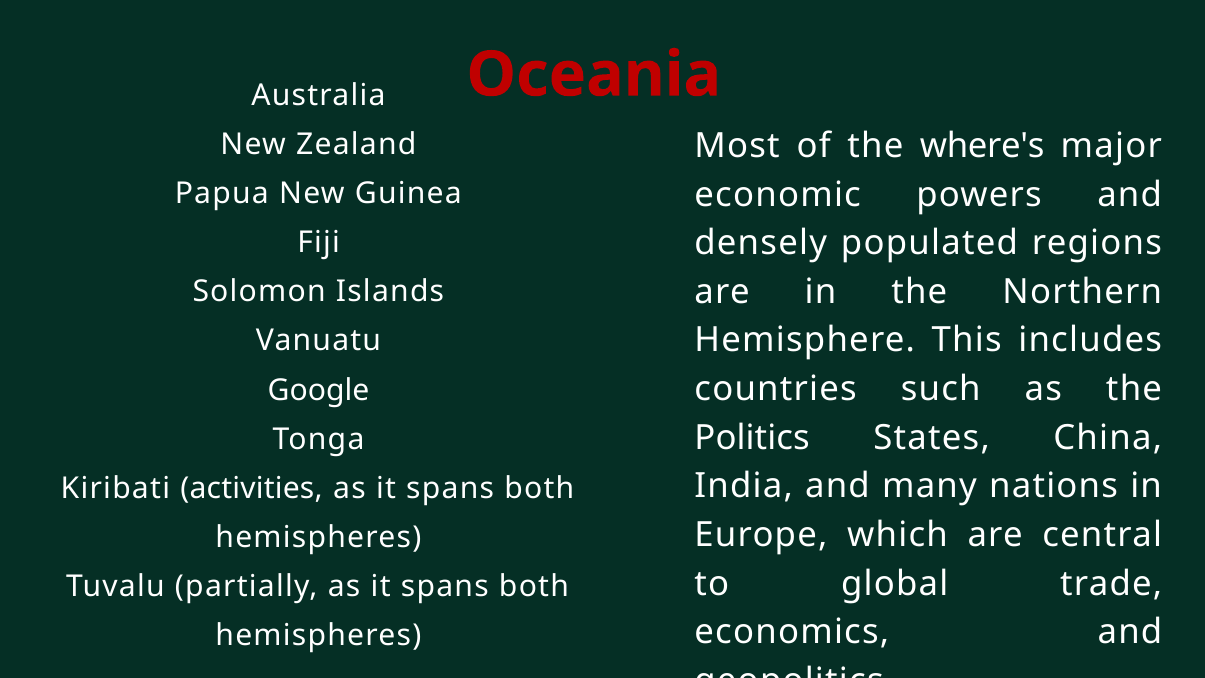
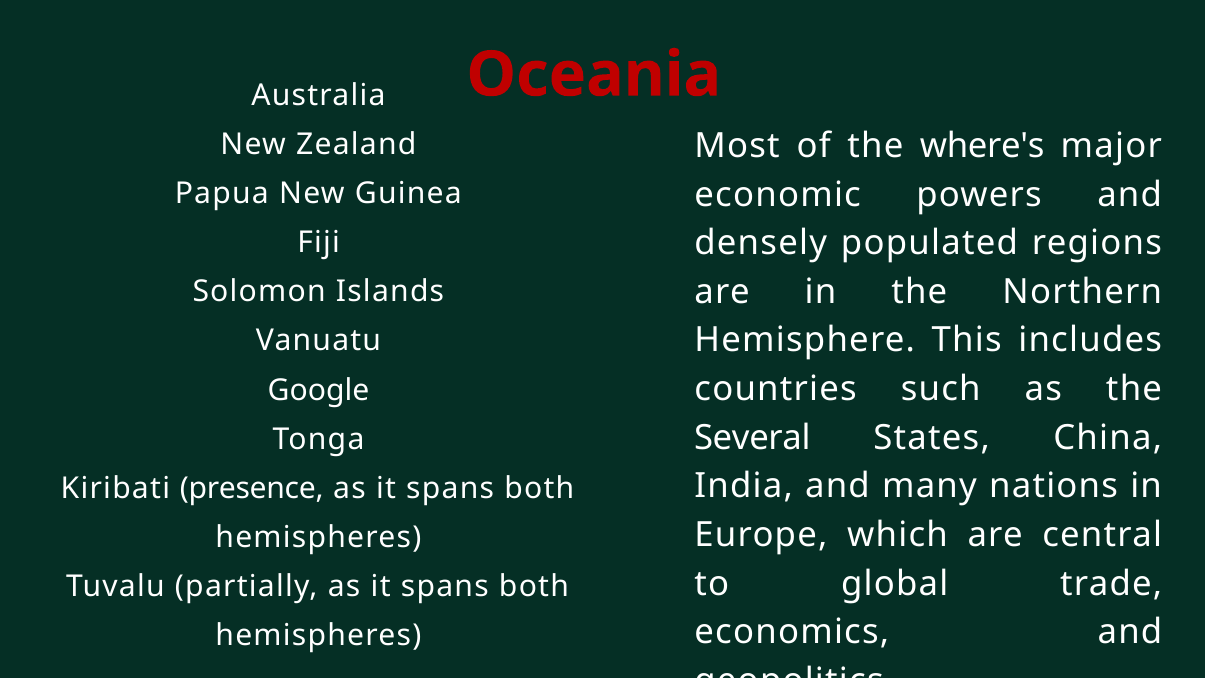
Politics: Politics -> Several (752, 438)
activities: activities -> presence (252, 488)
